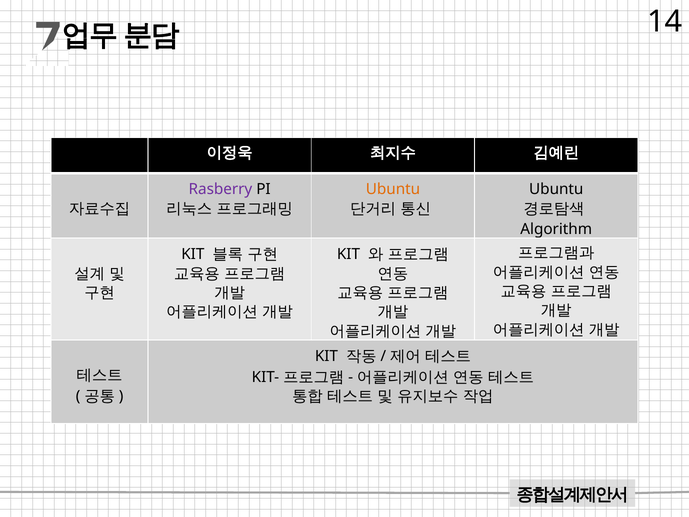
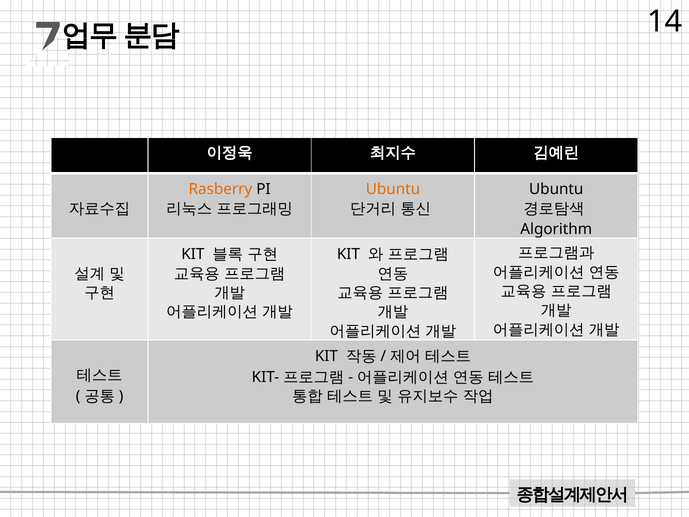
Rasberry colour: purple -> orange (220, 189)
